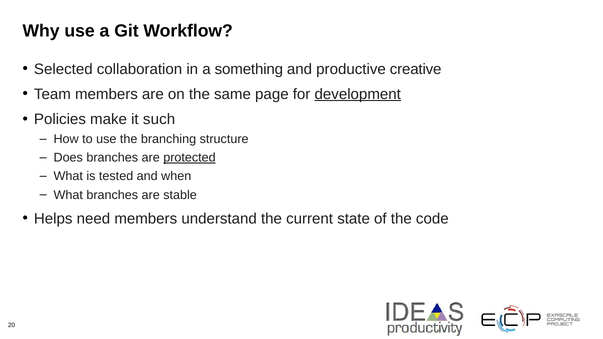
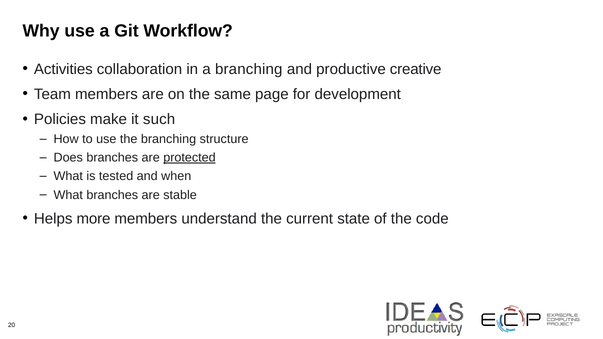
Selected: Selected -> Activities (63, 69)
a something: something -> branching (249, 69)
development underline: present -> none (358, 94)
need: need -> more (93, 219)
